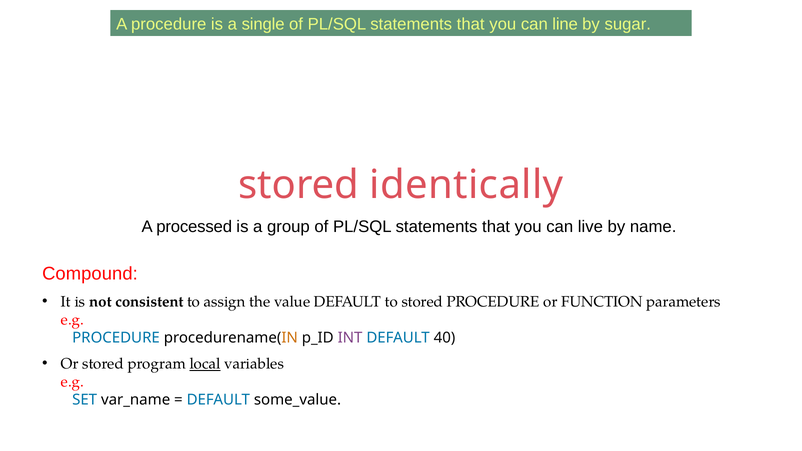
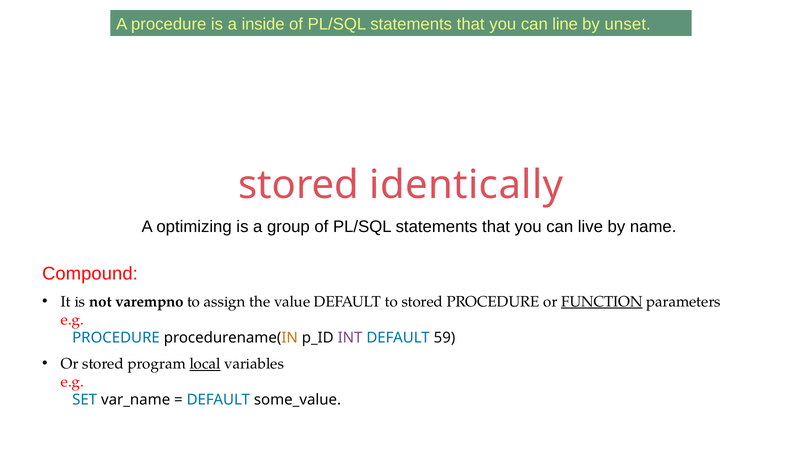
single: single -> inside (263, 24)
sugar: sugar -> unset (628, 24)
processed: processed -> optimizing (194, 227)
consistent: consistent -> varempno (149, 302)
FUNCTION underline: none -> present (602, 302)
40: 40 -> 59 (445, 338)
